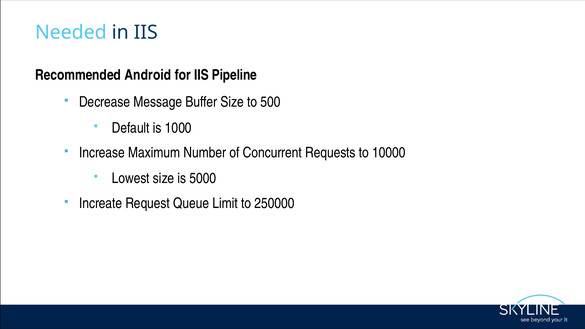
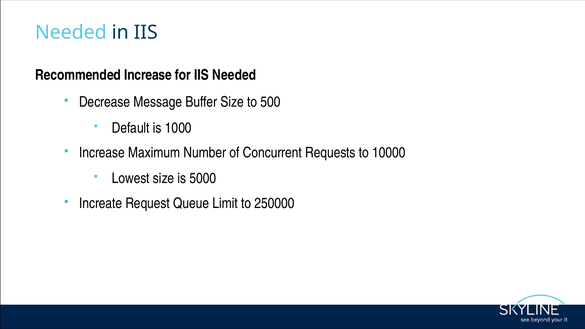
Recommended Android: Android -> Increase (148, 75)
IIS Pipeline: Pipeline -> Needed (234, 75)
